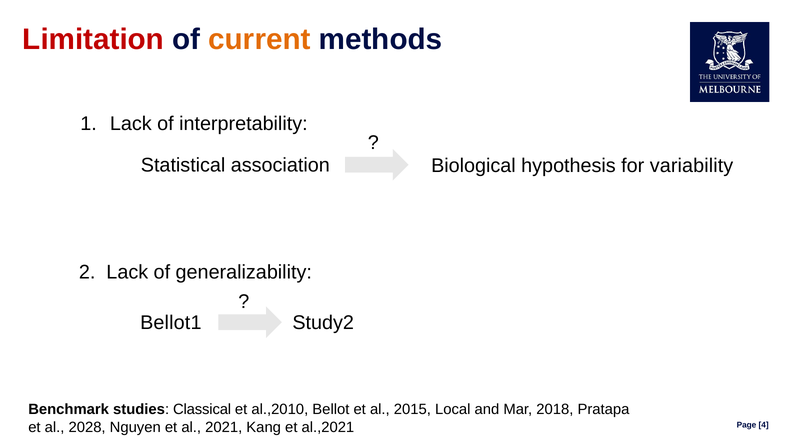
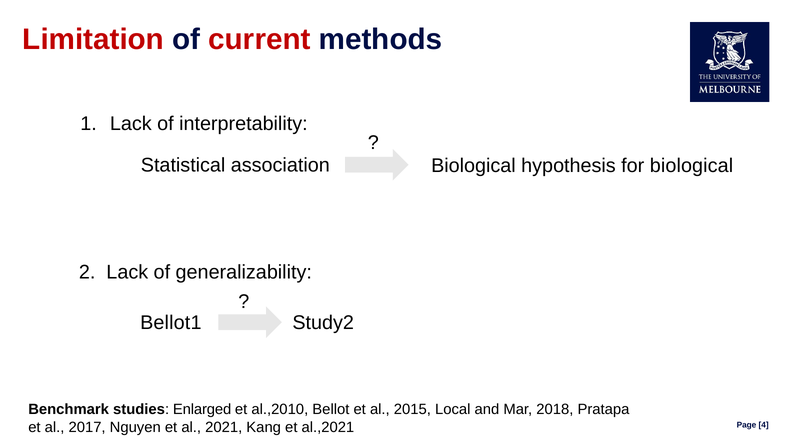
current colour: orange -> red (259, 39)
for variability: variability -> biological (692, 166)
Classical: Classical -> Enlarged (202, 409)
2028: 2028 -> 2017 (87, 427)
